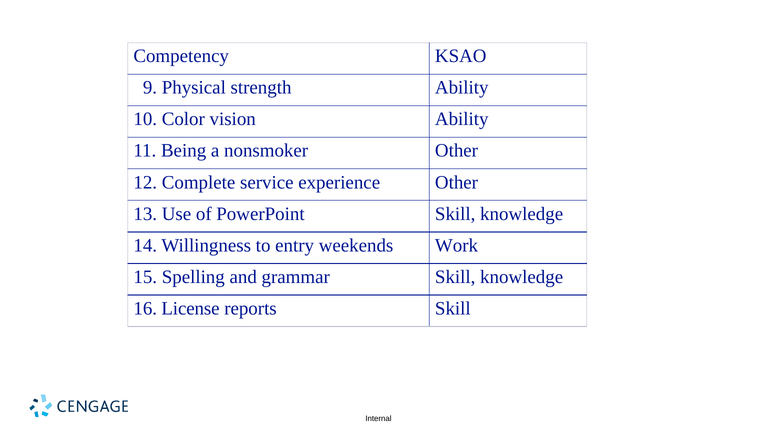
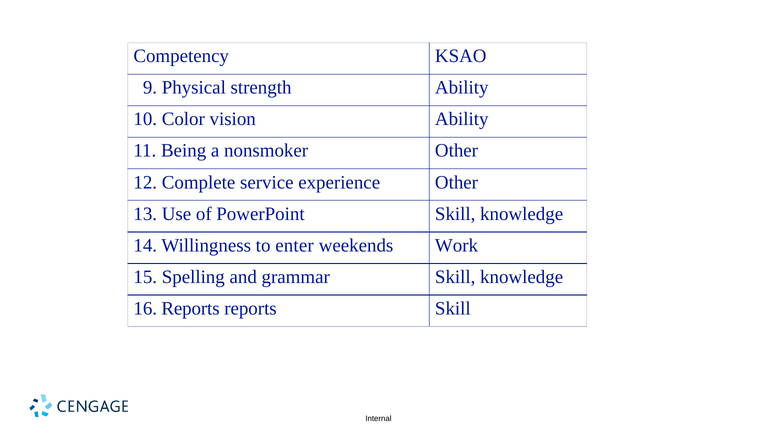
entry: entry -> enter (295, 245)
16 License: License -> Reports (191, 308)
